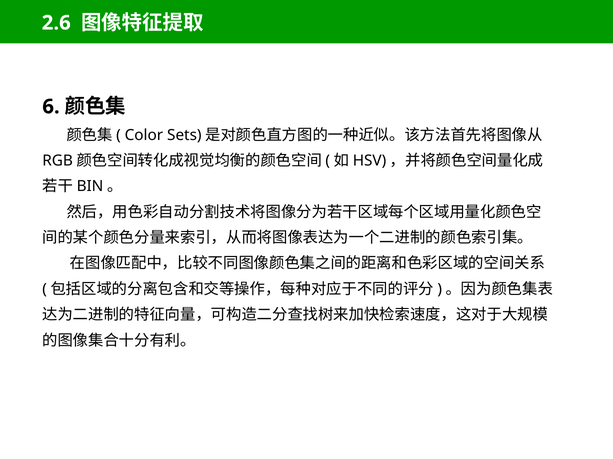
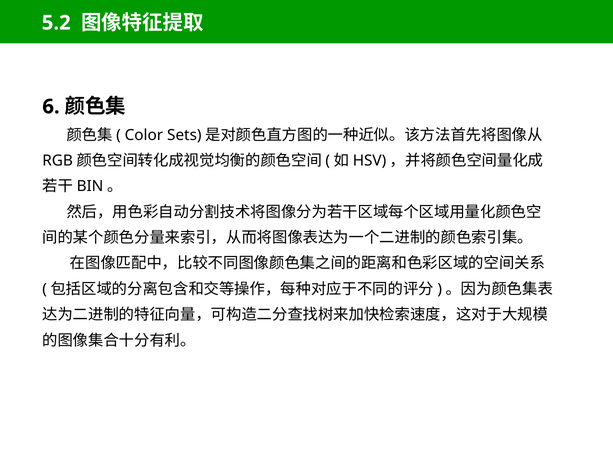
2.6: 2.6 -> 5.2 (56, 23)
